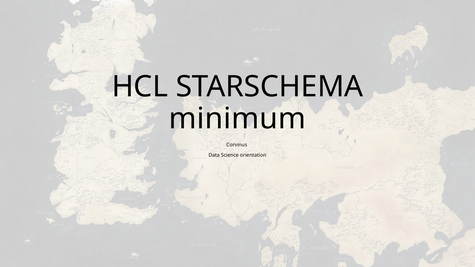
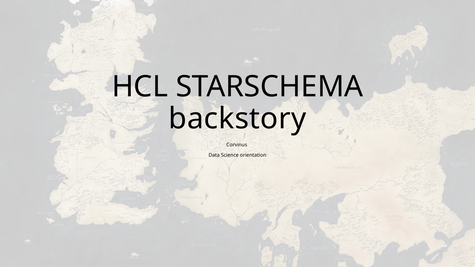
minimum: minimum -> backstory (237, 119)
